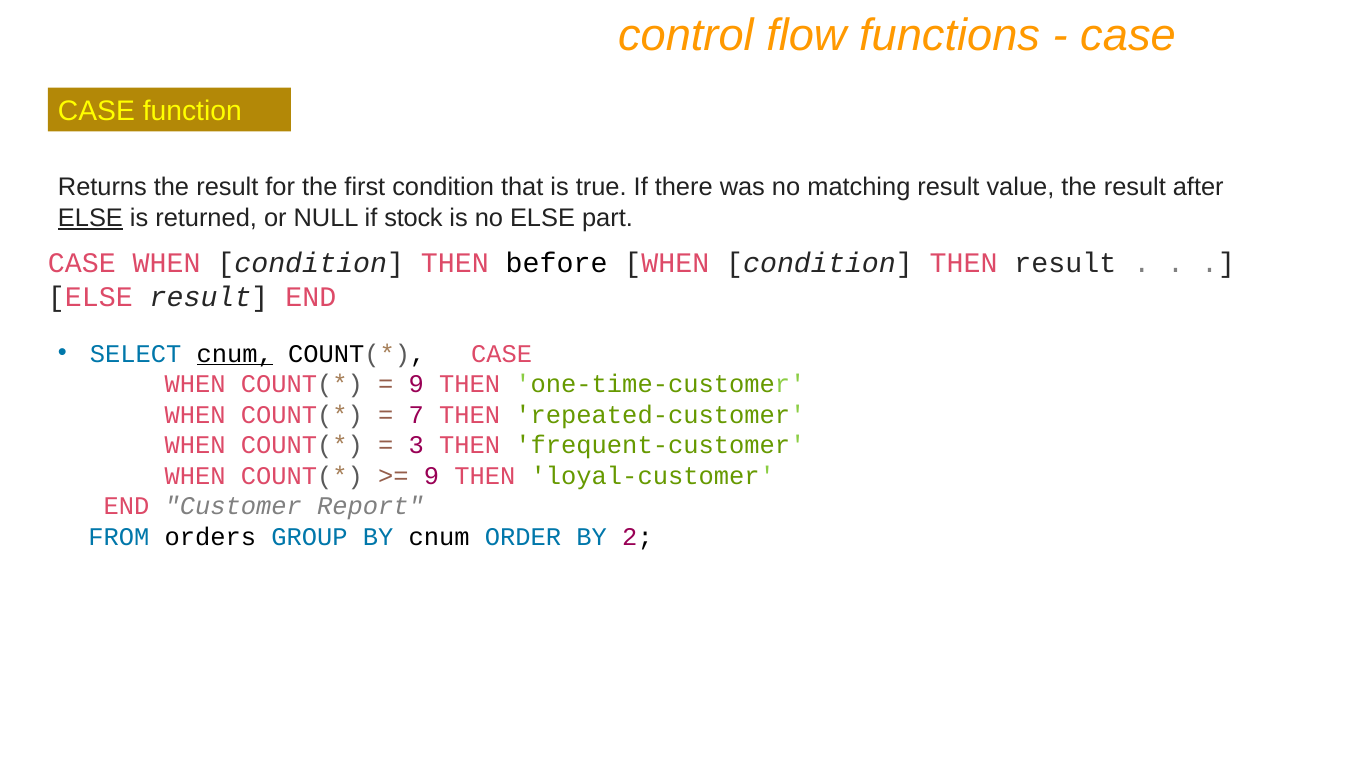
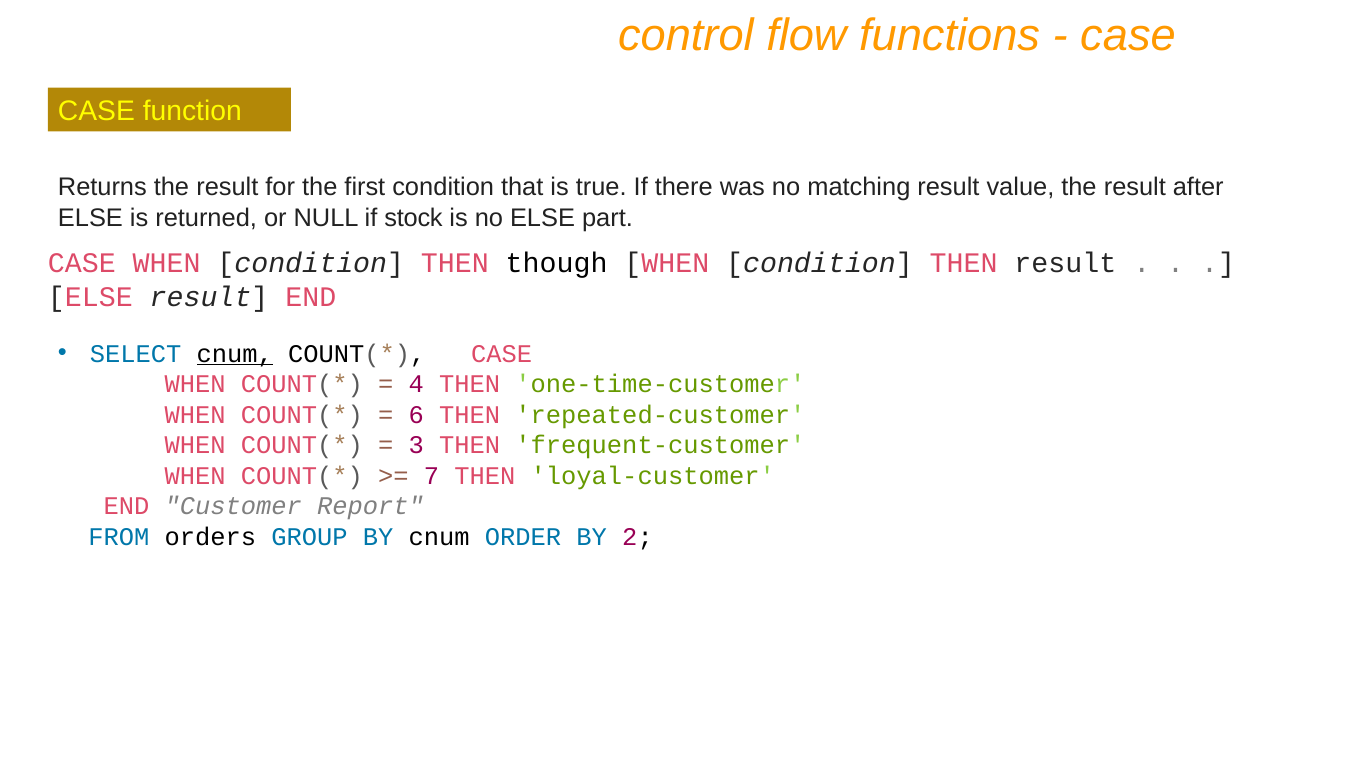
ELSE underline: present -> none (90, 218)
before: before -> though (557, 263)
9: 9 -> 4 (416, 384)
7: 7 -> 6 (416, 415)
9: 9 -> 7 (432, 476)
